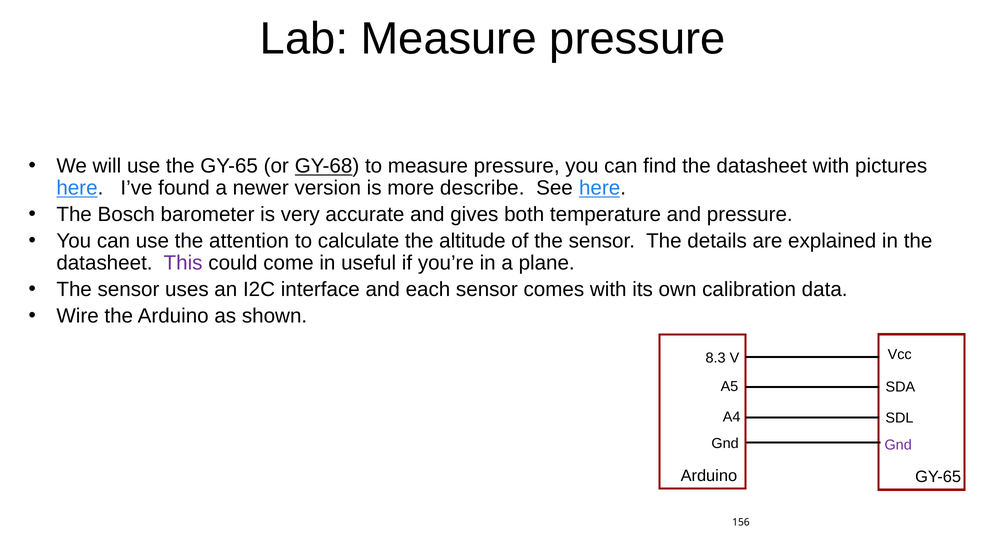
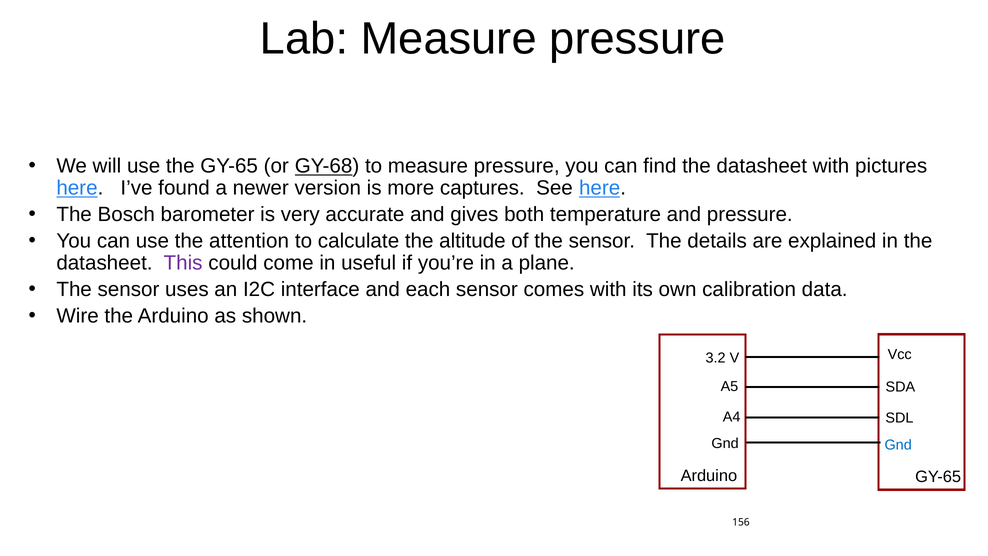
describe: describe -> captures (482, 188)
8.3: 8.3 -> 3.2 (716, 358)
Gnd colour: purple -> blue (898, 445)
